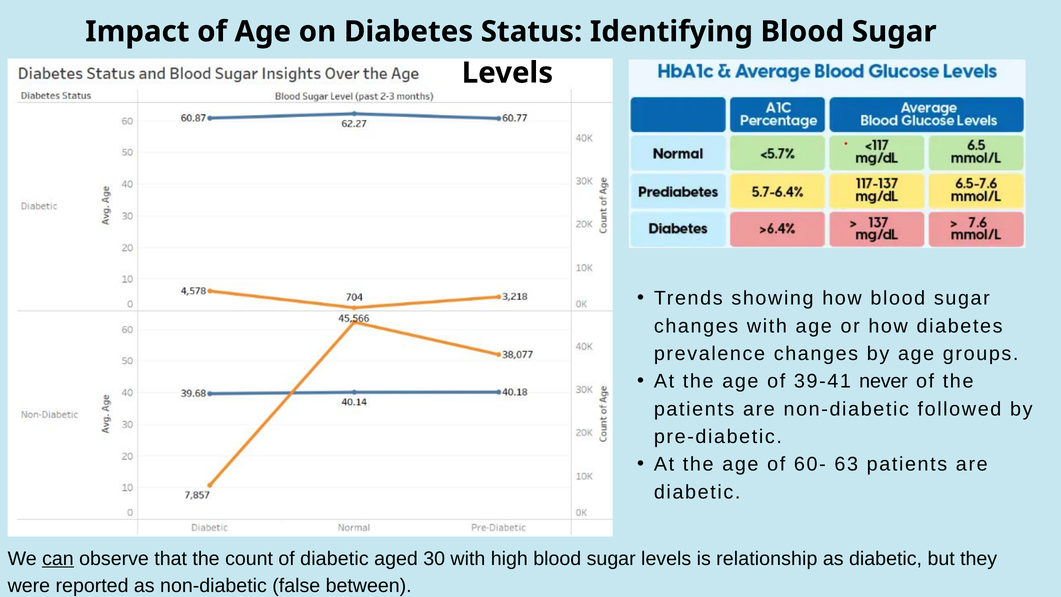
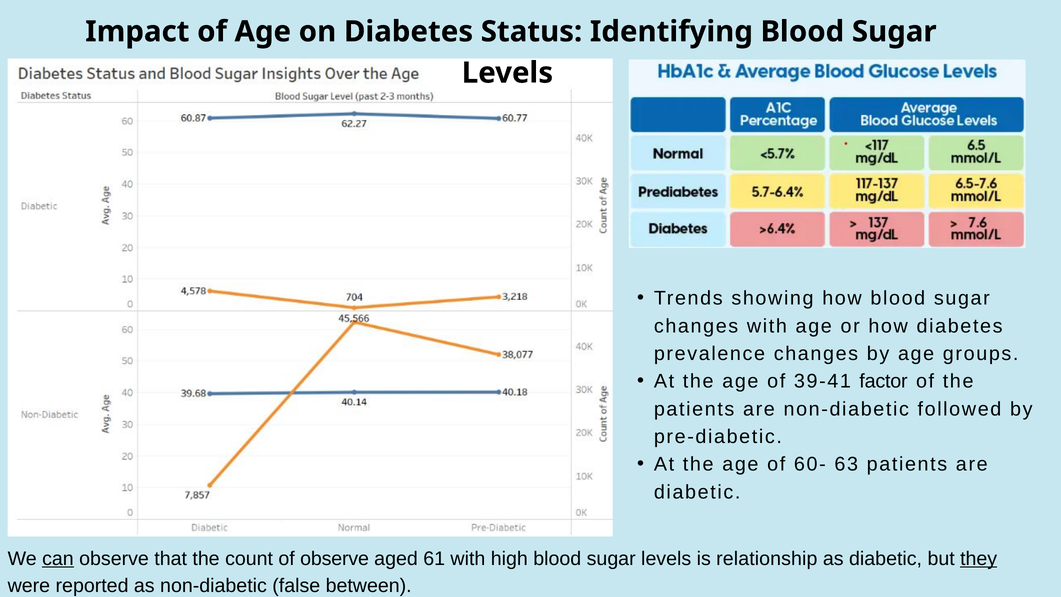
never: never -> factor (884, 381)
of diabetic: diabetic -> observe (335, 558)
30: 30 -> 61 (434, 558)
they underline: none -> present (979, 558)
